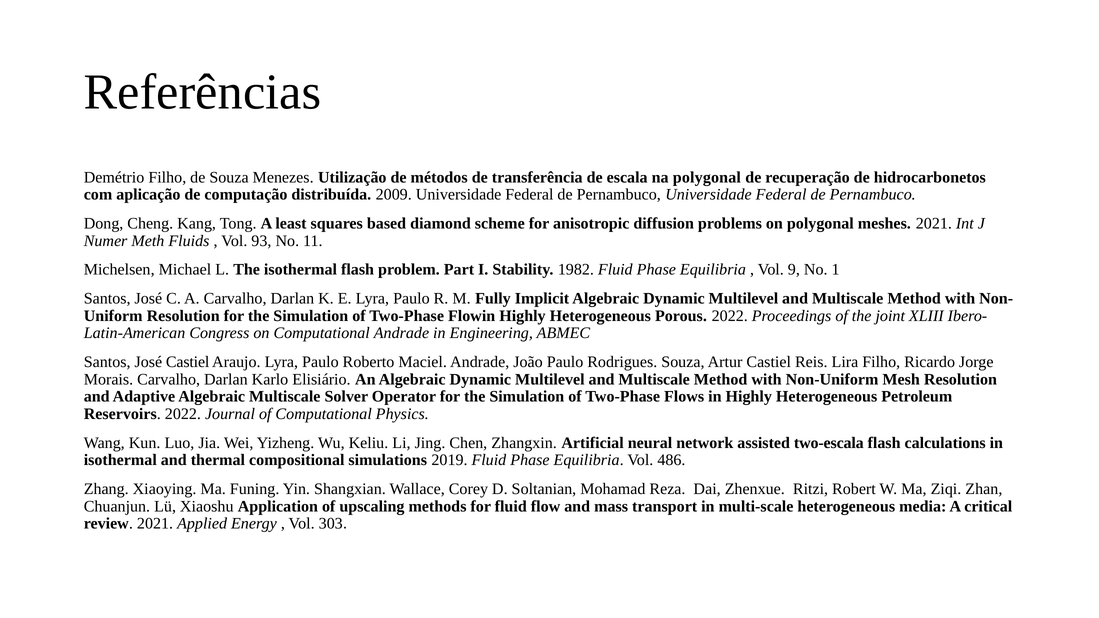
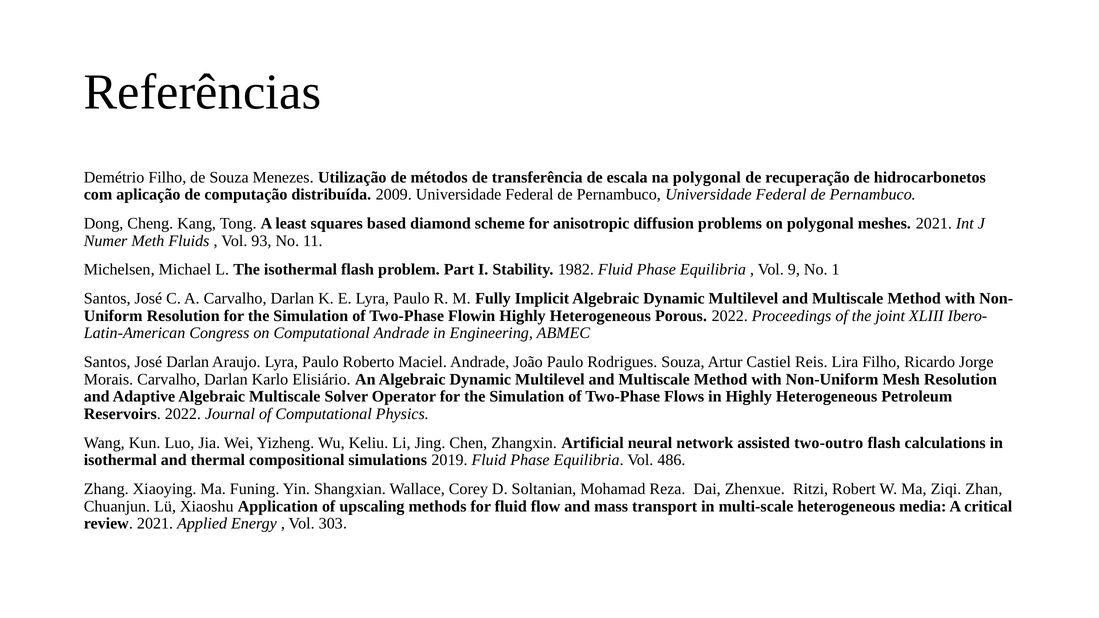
José Castiel: Castiel -> Darlan (188, 362)
two-escala: two-escala -> two-outro (829, 443)
